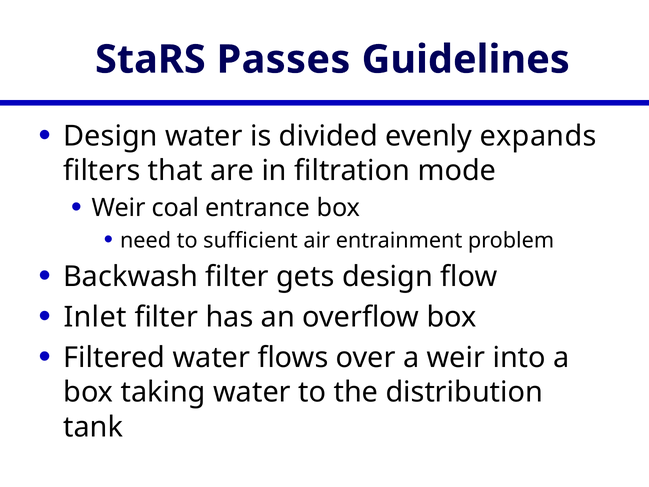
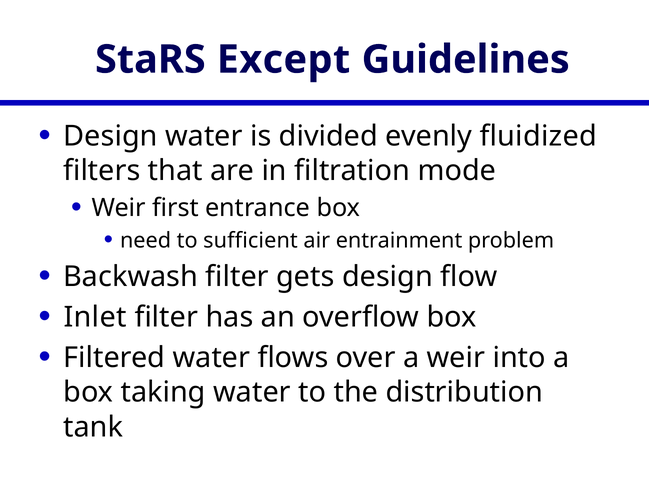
Passes: Passes -> Except (283, 60)
expands: expands -> fluidized (538, 136)
coal: coal -> first (175, 208)
